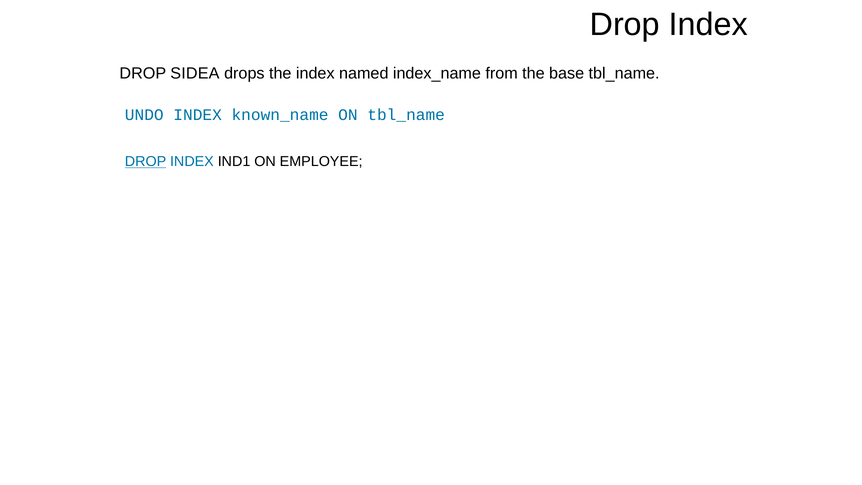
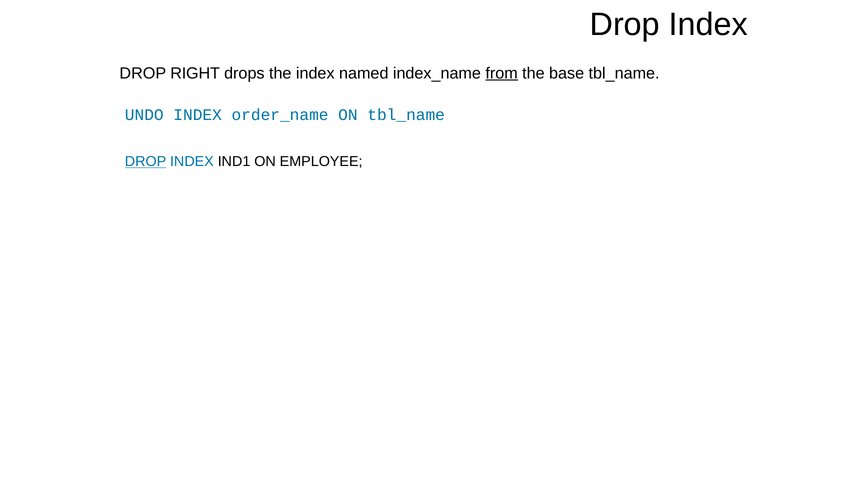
SIDEA: SIDEA -> RIGHT (195, 73)
from underline: none -> present (502, 73)
known_name: known_name -> order_name (280, 115)
